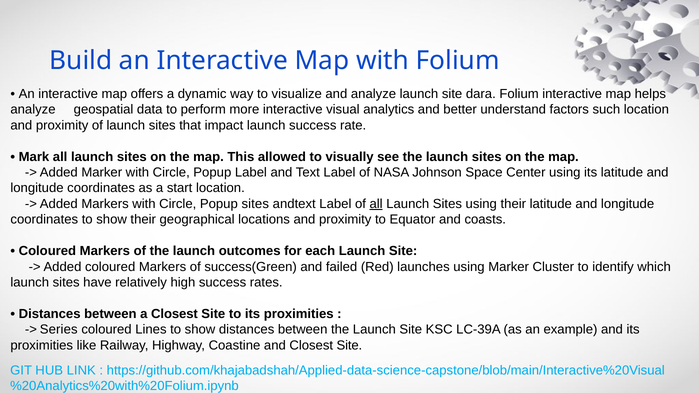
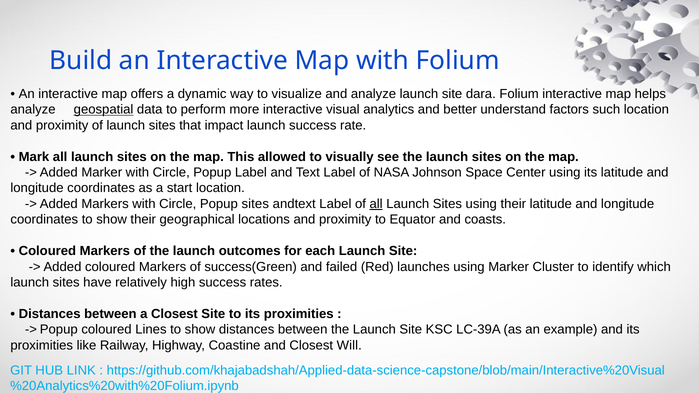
geospatial underline: none -> present (104, 110)
Series: Series -> Popup (59, 330)
and Closest Site: Site -> Will (349, 345)
